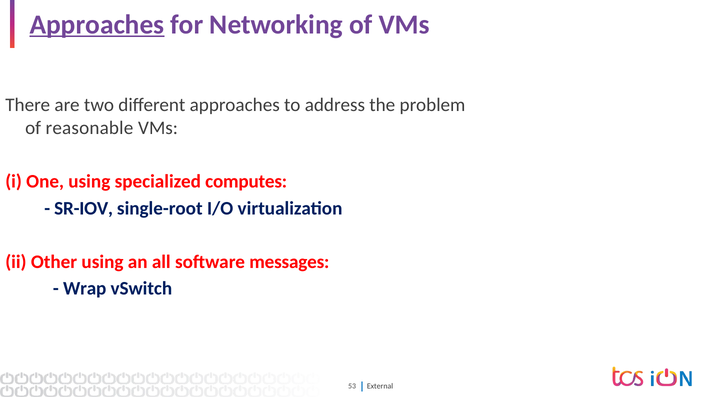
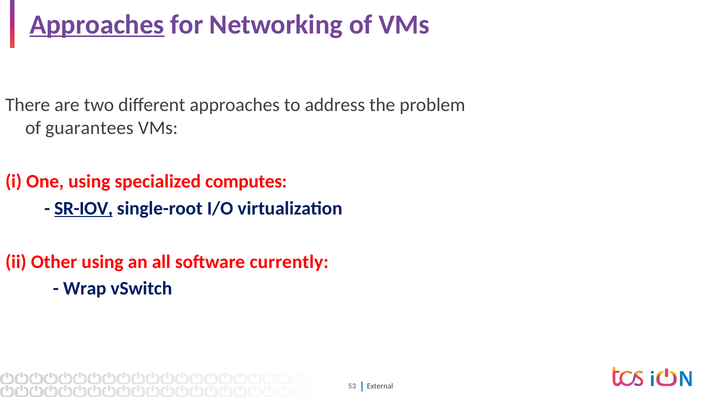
reasonable: reasonable -> guarantees (89, 128)
SR-IOV underline: none -> present (84, 208)
messages: messages -> currently (289, 262)
